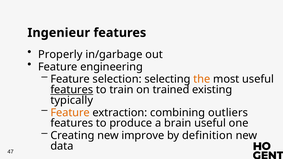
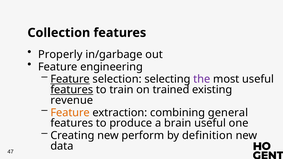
Ingenieur: Ingenieur -> Collection (59, 33)
Feature underline: none -> present (70, 79)
the colour: orange -> purple (202, 79)
typically: typically -> revenue (72, 100)
outliers: outliers -> general (228, 113)
improve: improve -> perform (143, 136)
